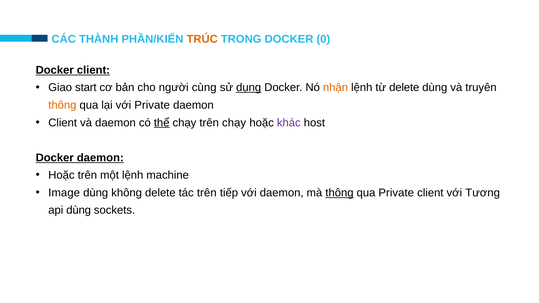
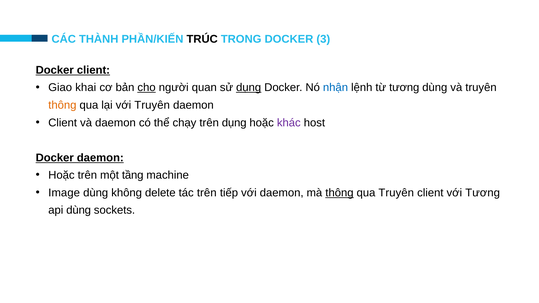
TRÚC colour: orange -> black (202, 39)
0: 0 -> 3 (323, 39)
start: start -> khai (86, 88)
cho underline: none -> present (147, 88)
cùng: cùng -> quan (204, 88)
nhận colour: orange -> blue (335, 88)
từ delete: delete -> tương (404, 88)
với Private: Private -> Truyên (152, 105)
thể underline: present -> none (162, 123)
trên chạy: chạy -> dụng (234, 123)
một lệnh: lệnh -> tầng (133, 175)
qua Private: Private -> Truyên (396, 193)
